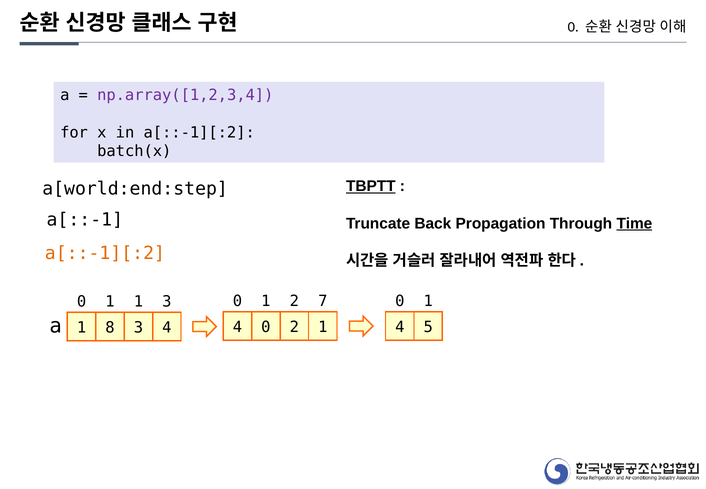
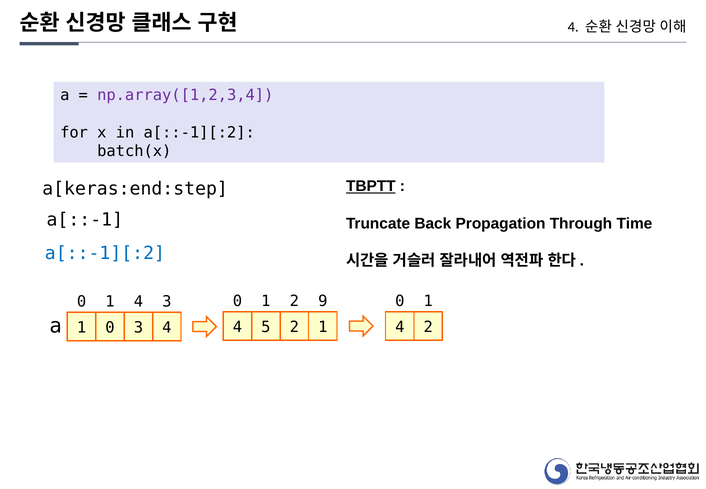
0: 0 -> 4 (573, 27)
a[world:end:step: a[world:end:step -> a[keras:end:step (135, 189)
Time underline: present -> none (634, 223)
a[::-1][:2 colour: orange -> blue (105, 253)
7: 7 -> 9 (323, 301)
1: 1 -> 4 (138, 302)
4 0: 0 -> 5 (266, 327)
4 5: 5 -> 2 (428, 327)
8: 8 -> 0 (110, 328)
